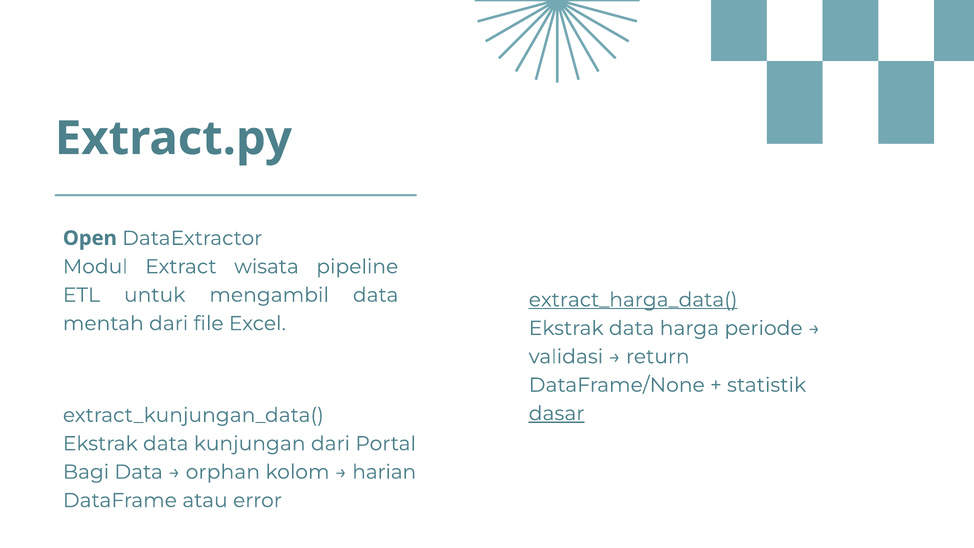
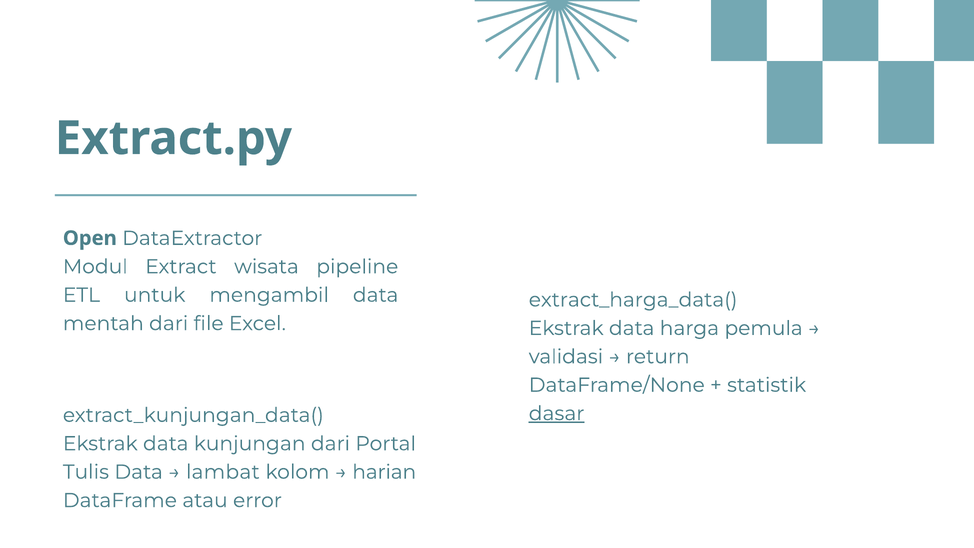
extract_harga_data( underline: present -> none (633, 300)
periode: periode -> pemula (764, 328)
Bagi: Bagi -> Tulis (86, 472)
orphan: orphan -> lambat (223, 472)
